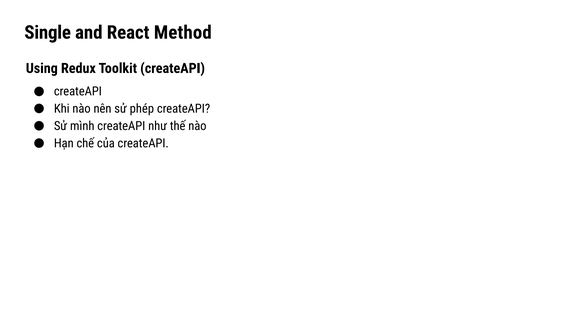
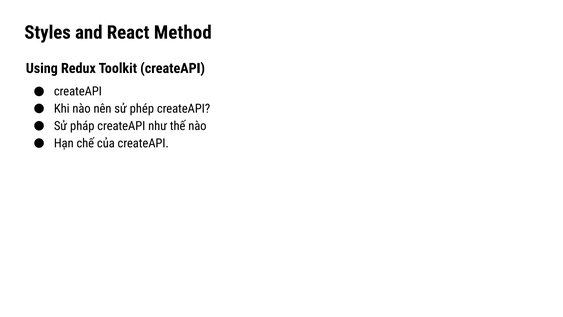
Single: Single -> Styles (48, 32)
mình: mình -> pháp (82, 126)
